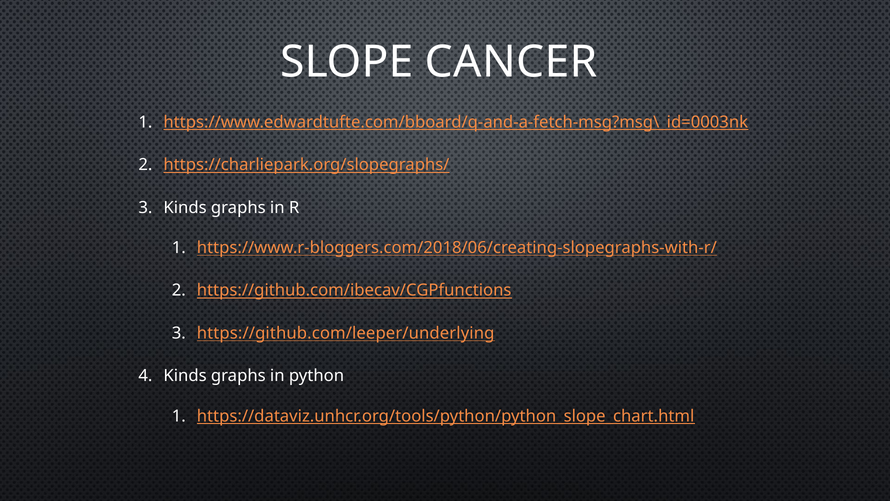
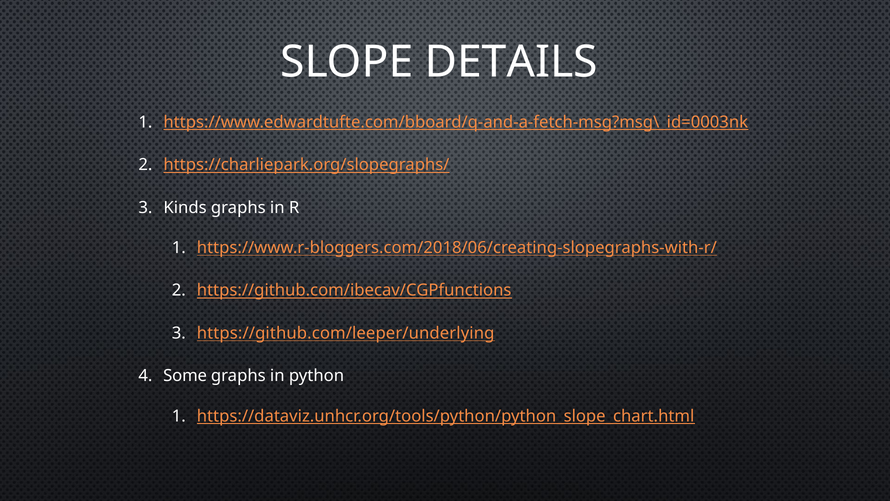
CANCER: CANCER -> DETAILS (511, 62)
Kinds: Kinds -> Some (185, 376)
